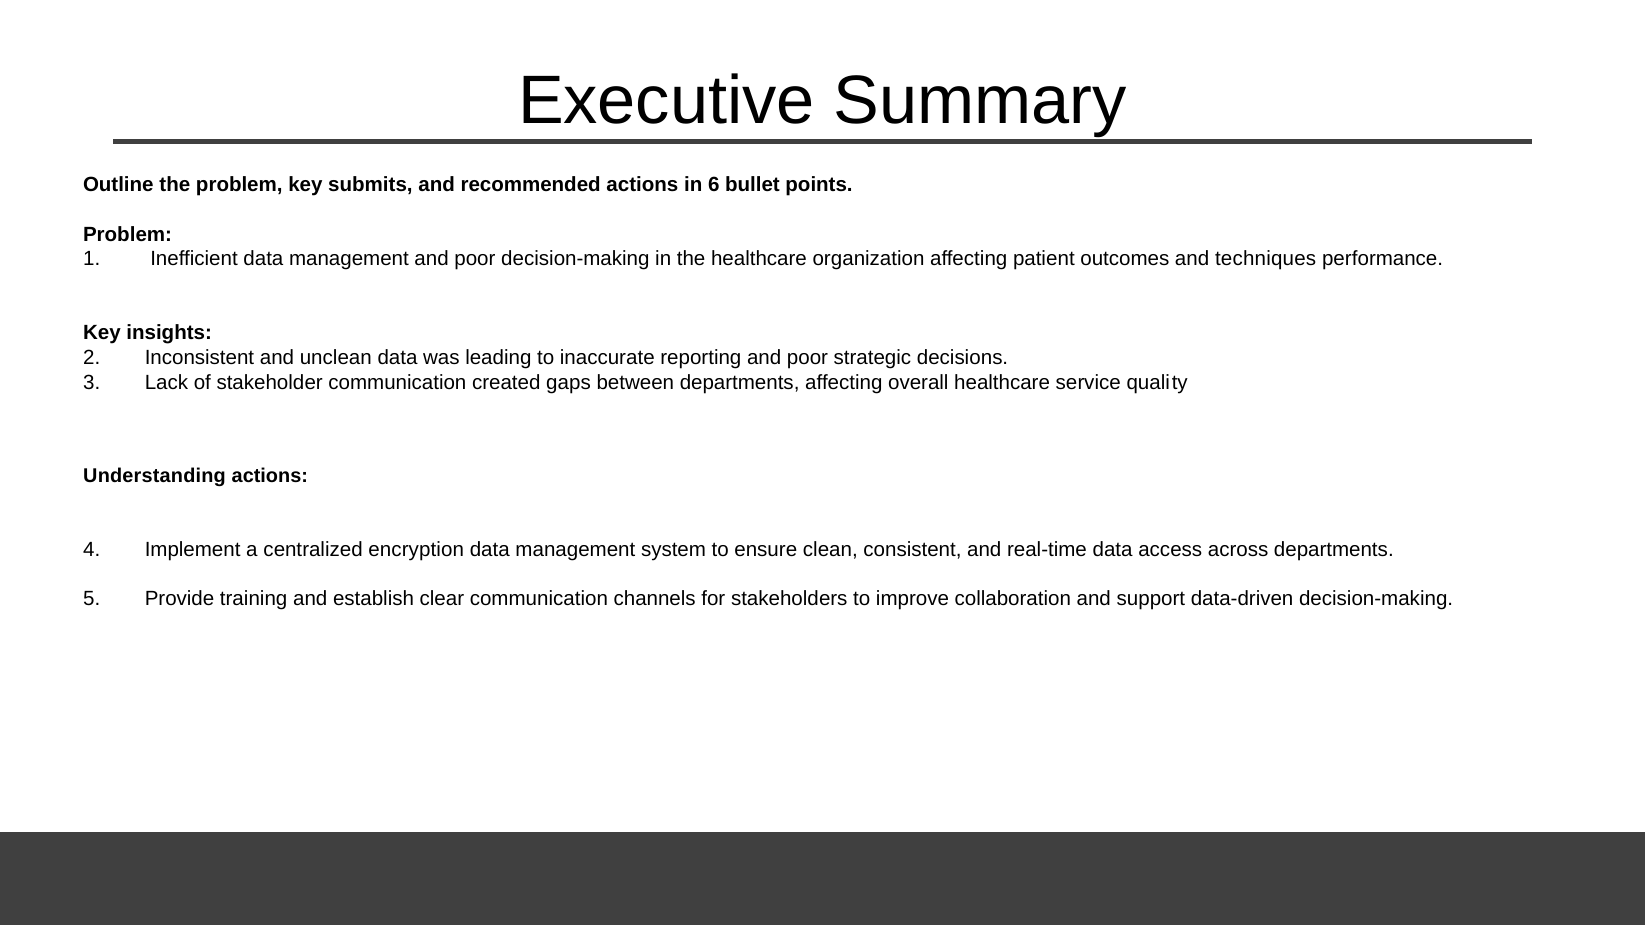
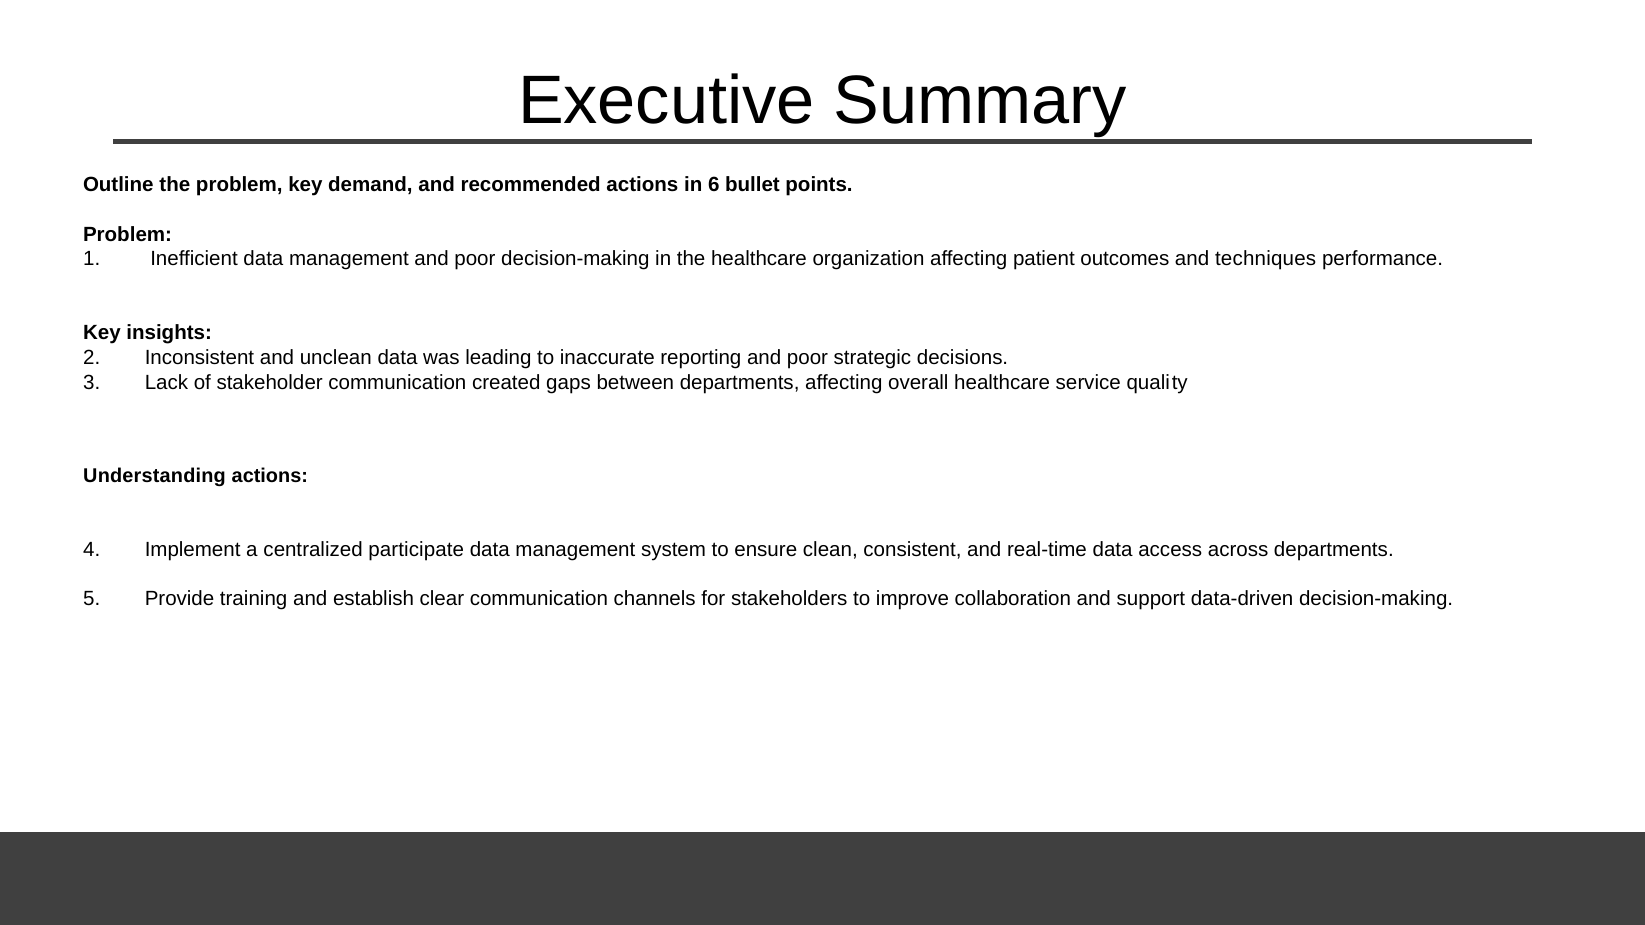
submits: submits -> demand (370, 185)
encryption: encryption -> participate (416, 550)
